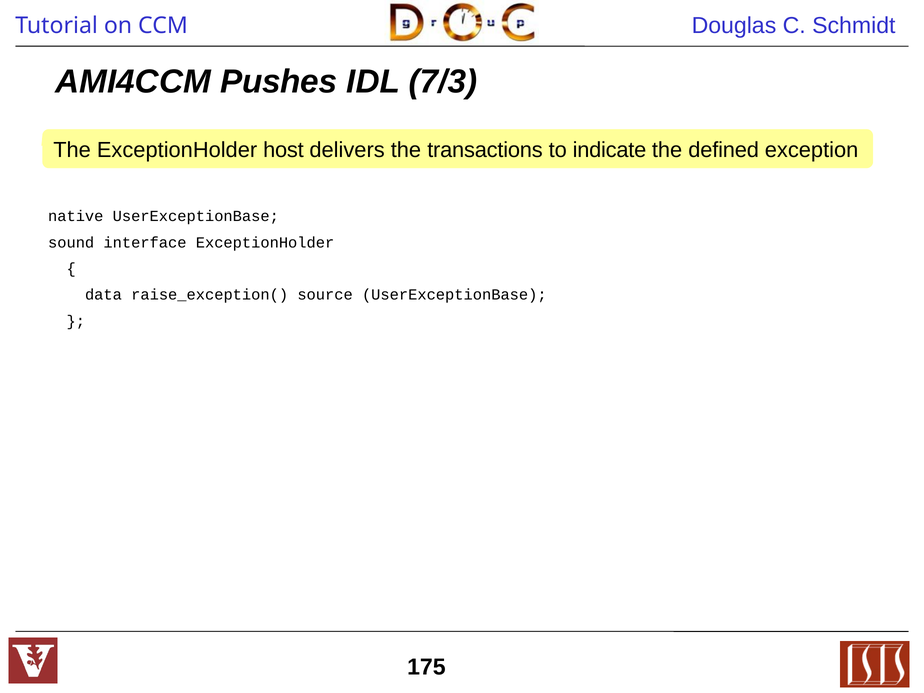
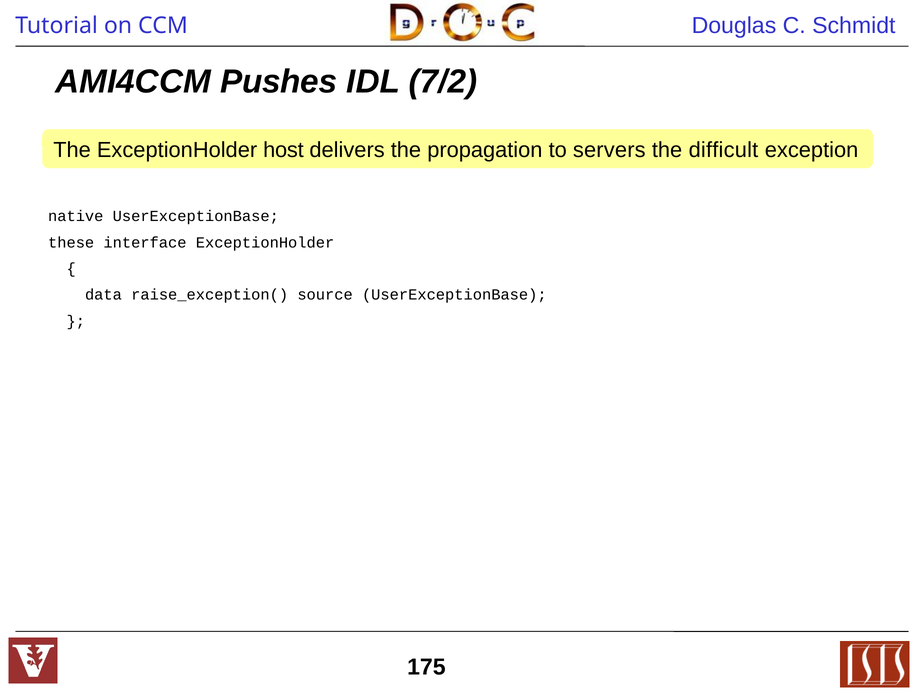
7/3: 7/3 -> 7/2 (443, 82)
transactions: transactions -> propagation (485, 150)
indicate: indicate -> servers (609, 150)
defined: defined -> difficult (723, 150)
sound: sound -> these (71, 243)
